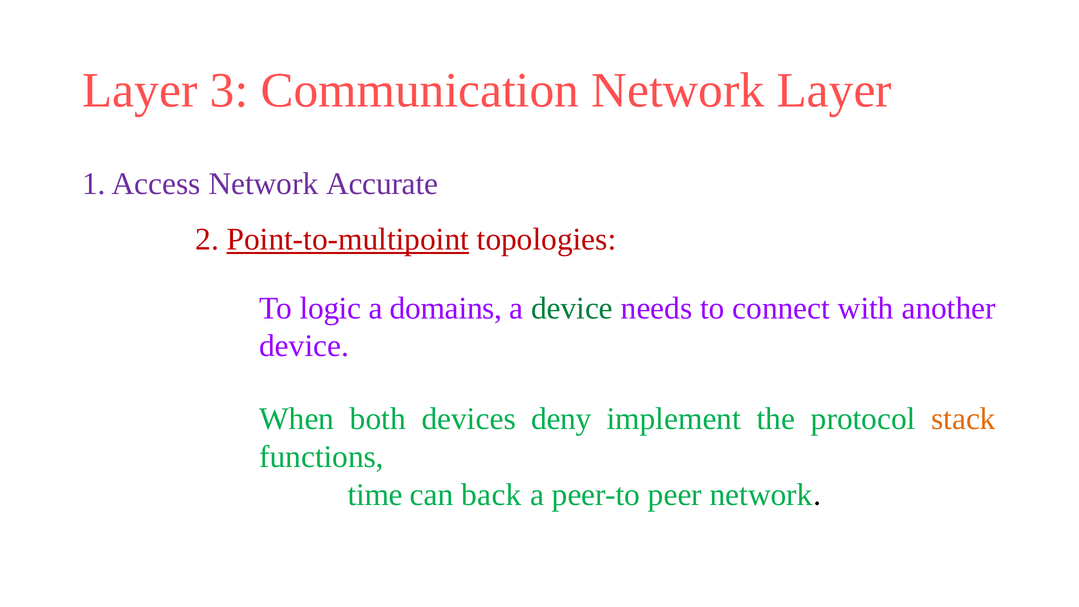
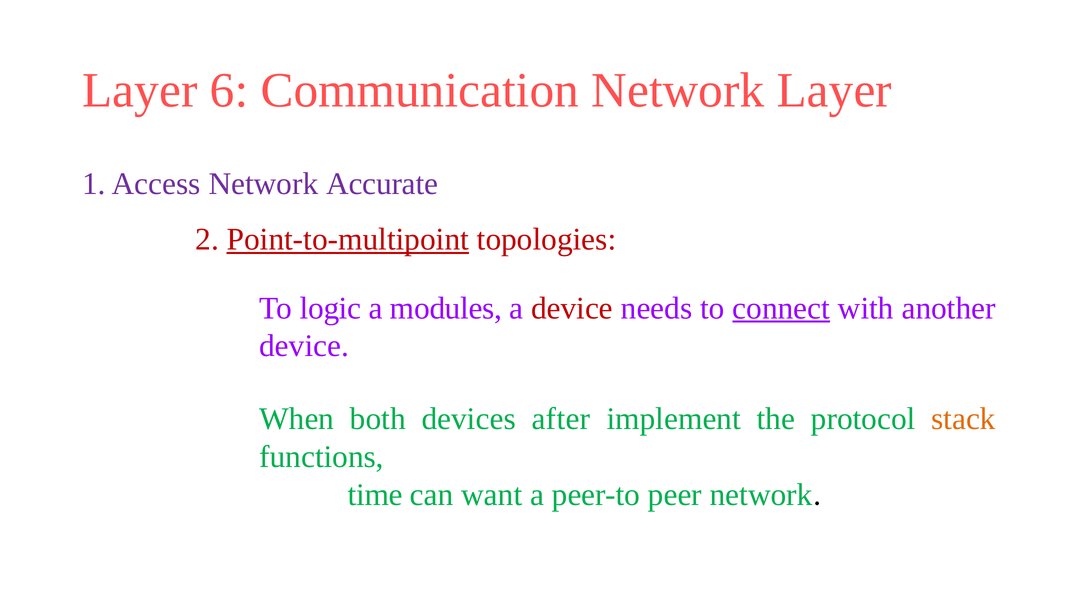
3: 3 -> 6 (229, 91)
domains: domains -> modules (446, 308)
device colour: green -> red (572, 308)
connect underline: none -> present (781, 308)
deny: deny -> after (561, 419)
back: back -> want (492, 495)
